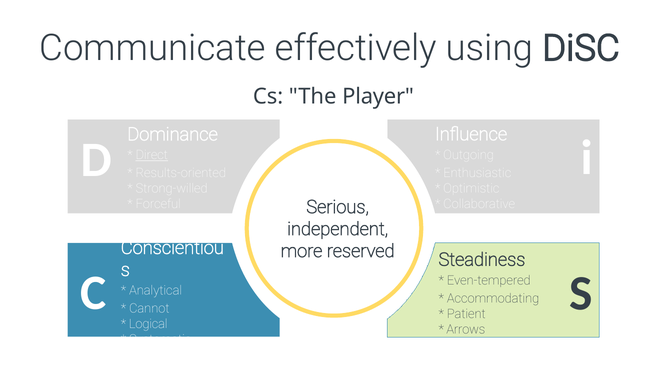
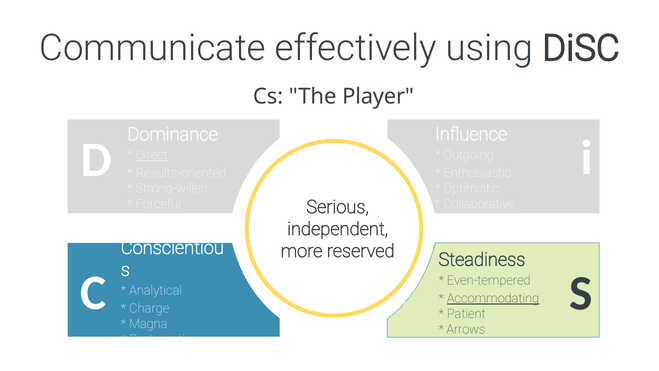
Accommodating underline: none -> present (493, 298)
Cannot: Cannot -> Charge (149, 308)
Logical: Logical -> Magna (148, 324)
